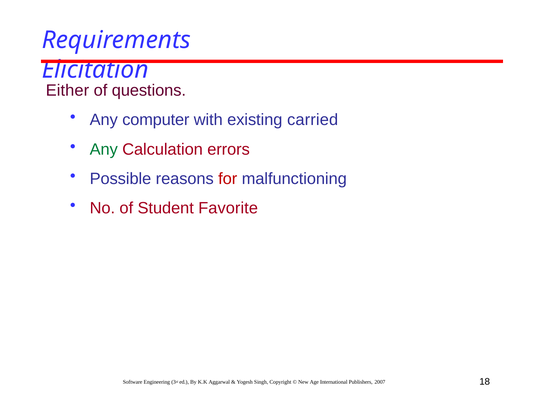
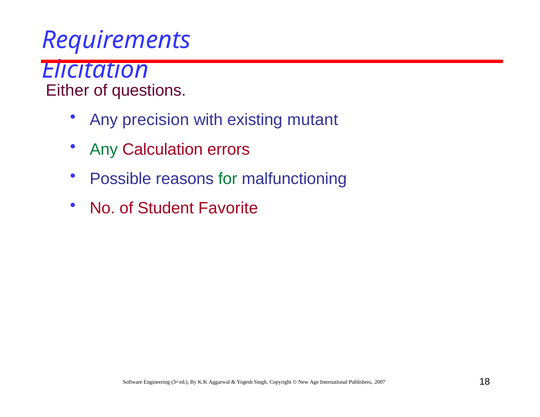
computer: computer -> precision (156, 120)
carried: carried -> mutant (313, 120)
for colour: red -> green (228, 179)
